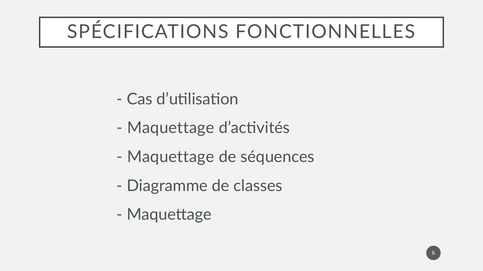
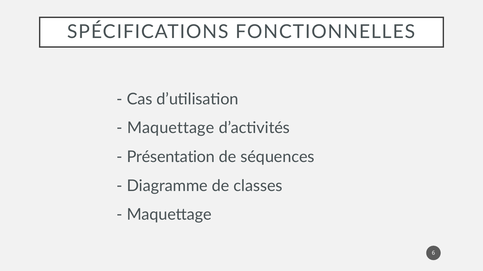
Maquettage: Maquettage -> Présentation (171, 157)
